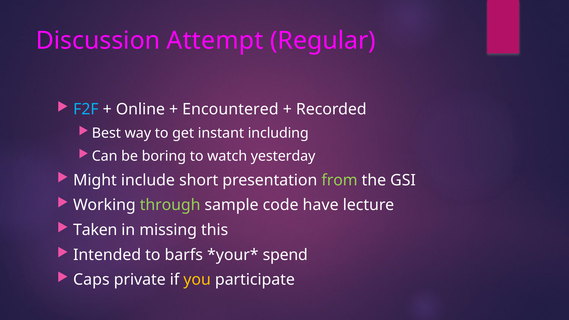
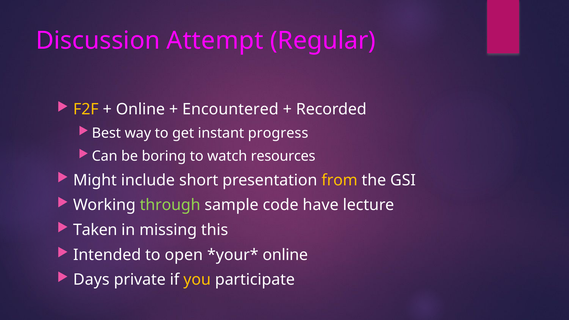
F2F colour: light blue -> yellow (86, 109)
including: including -> progress (278, 133)
yesterday: yesterday -> resources (283, 156)
from colour: light green -> yellow (340, 180)
barfs: barfs -> open (184, 255)
spend: spend -> online (285, 255)
Caps: Caps -> Days (91, 280)
